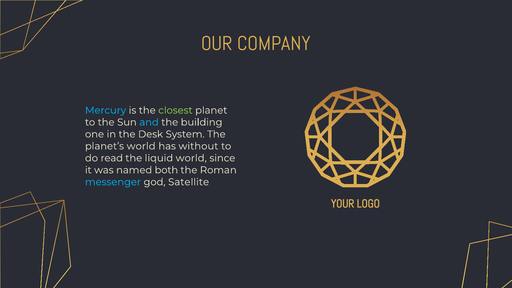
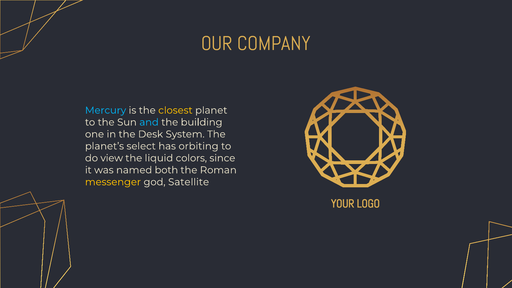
closest colour: light green -> yellow (175, 110)
planet’s world: world -> select (141, 146)
without: without -> orbiting (199, 146)
read: read -> view (112, 158)
liquid world: world -> colors (191, 158)
messenger colour: light blue -> yellow (113, 182)
